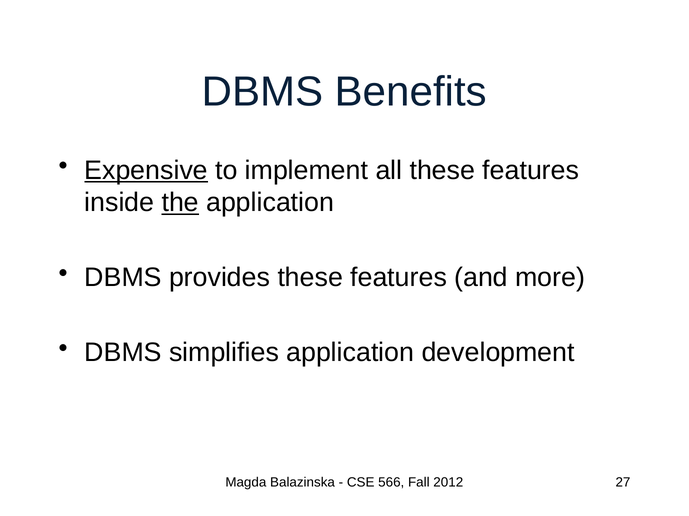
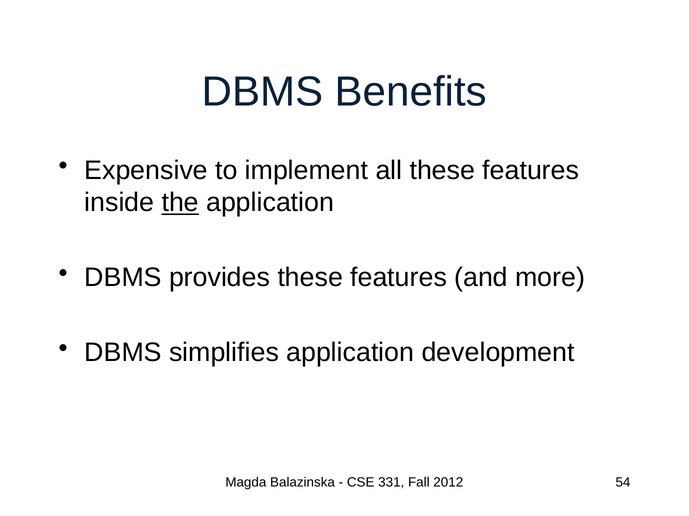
Expensive underline: present -> none (146, 171)
566: 566 -> 331 (391, 483)
27: 27 -> 54 (623, 483)
